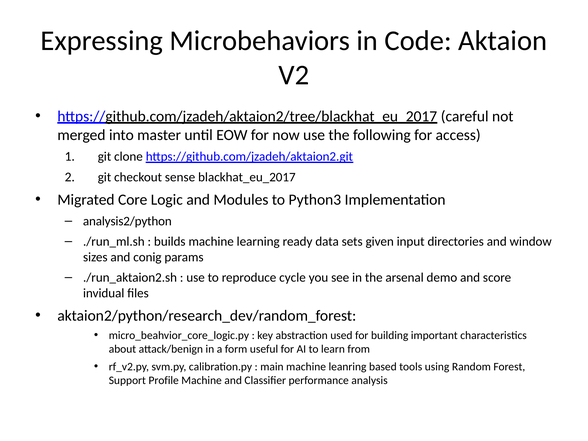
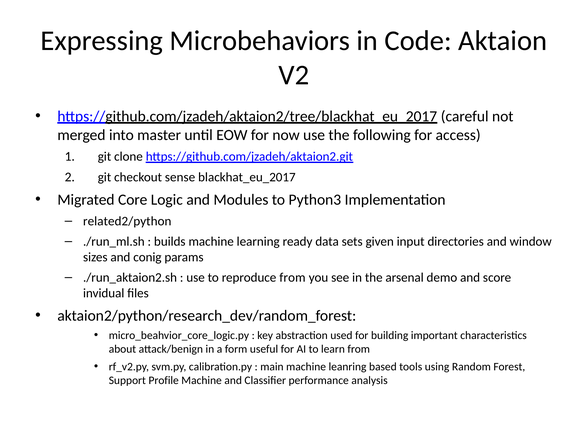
analysis2/python: analysis2/python -> related2/python (127, 221)
reproduce cycle: cycle -> from (292, 277)
